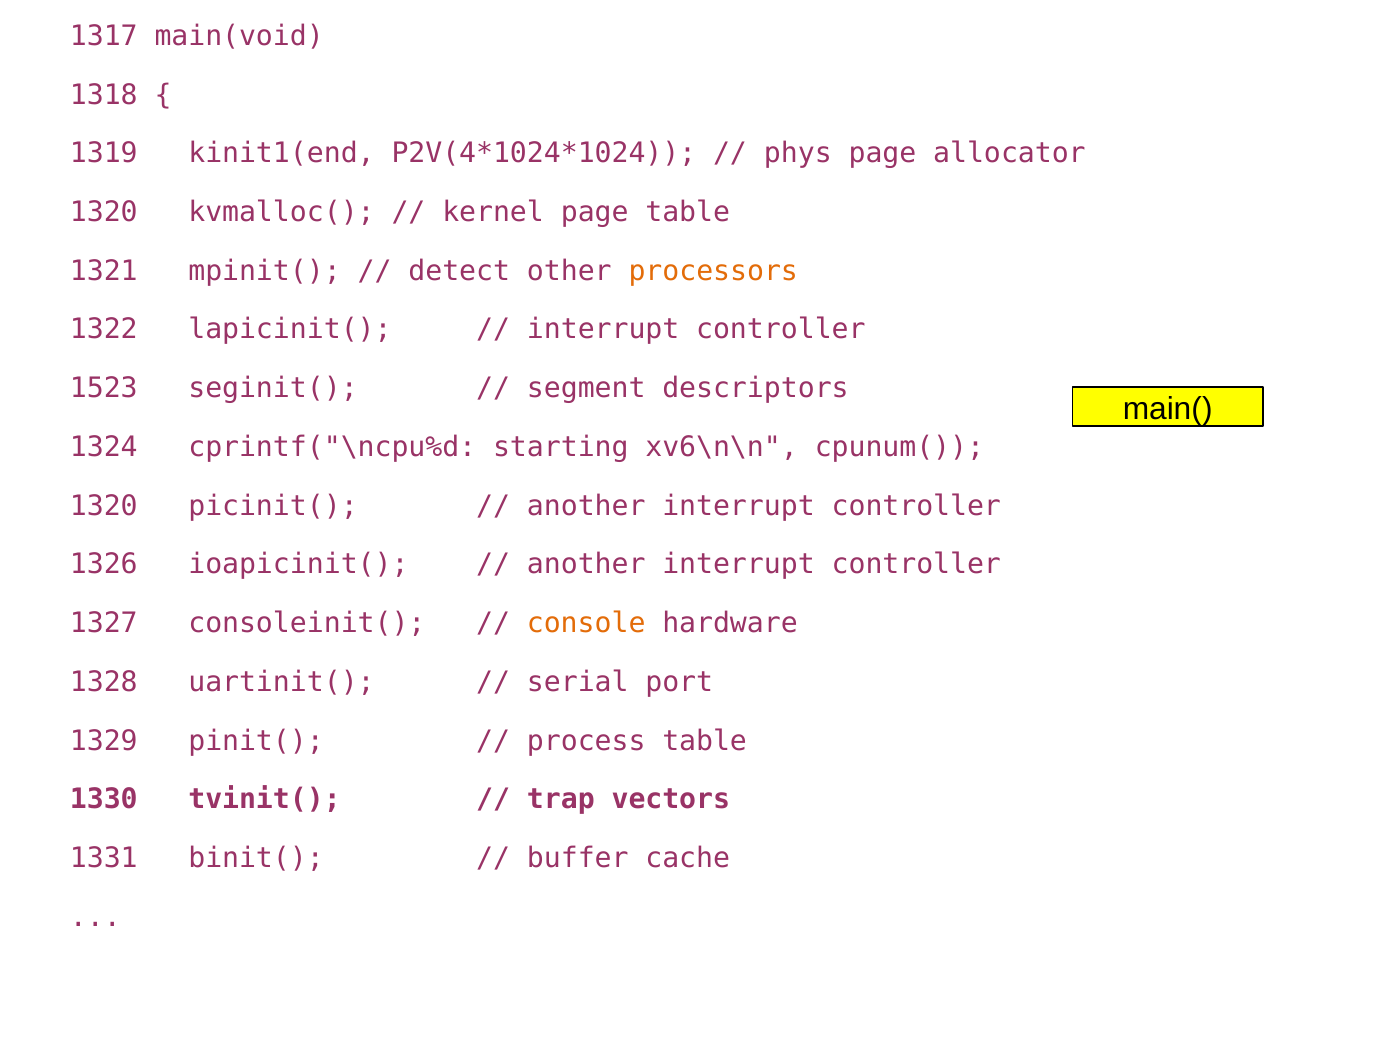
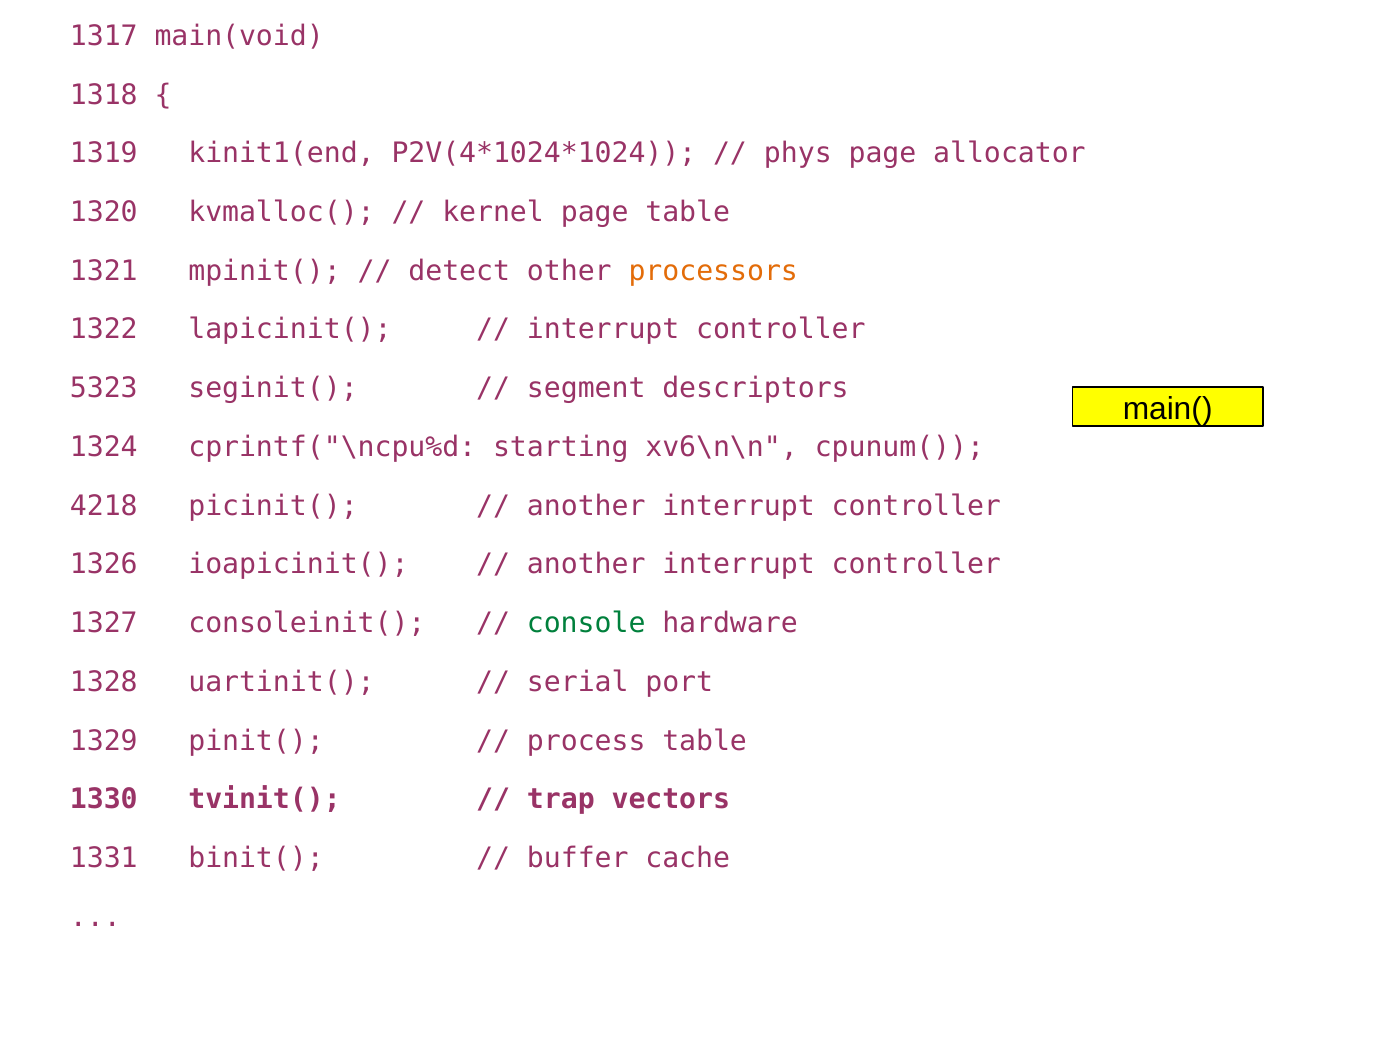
1523: 1523 -> 5323 (104, 388)
1320: 1320 -> 4218 (104, 506)
console colour: orange -> green (586, 624)
